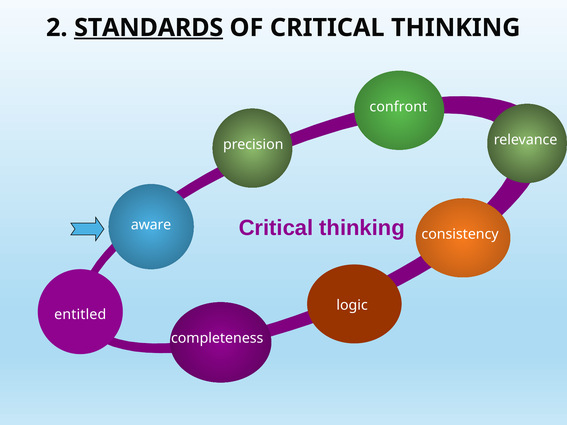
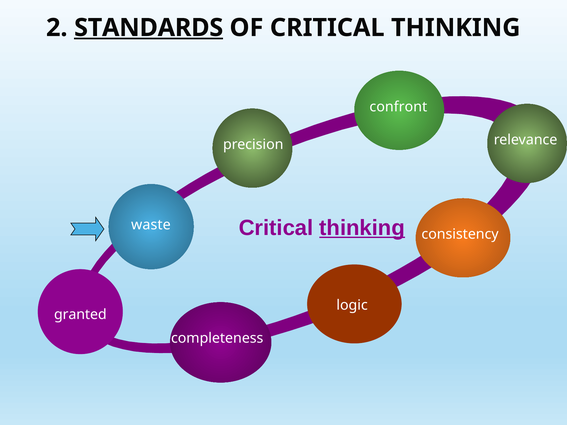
thinking underline: none -> present (362, 228)
aware: aware -> waste (151, 225)
entitled: entitled -> granted (80, 315)
